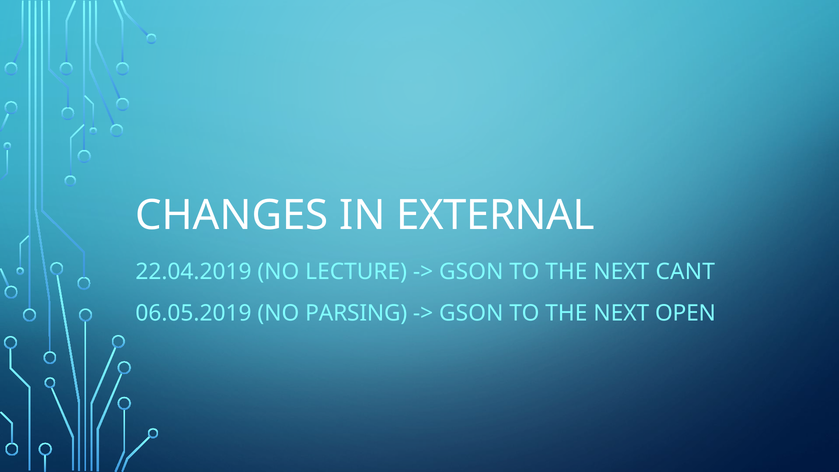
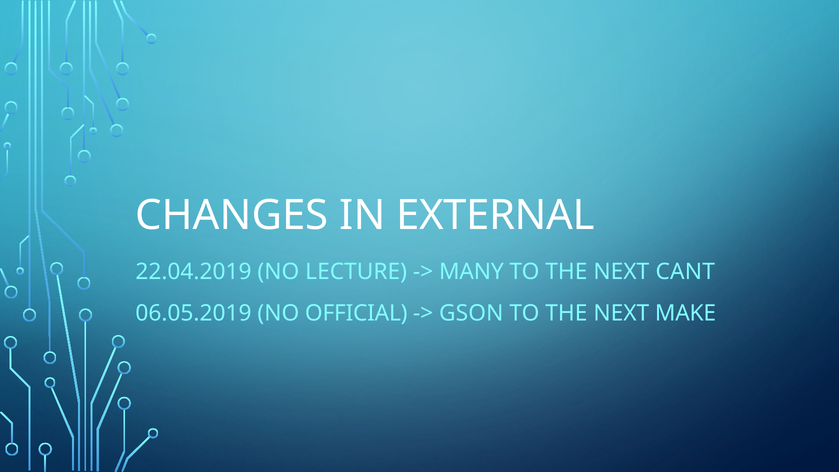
GSON: GSON -> MANY (471, 272)
PARSING: PARSING -> OFFICIAL (356, 313)
OPEN: OPEN -> MAKE (685, 313)
